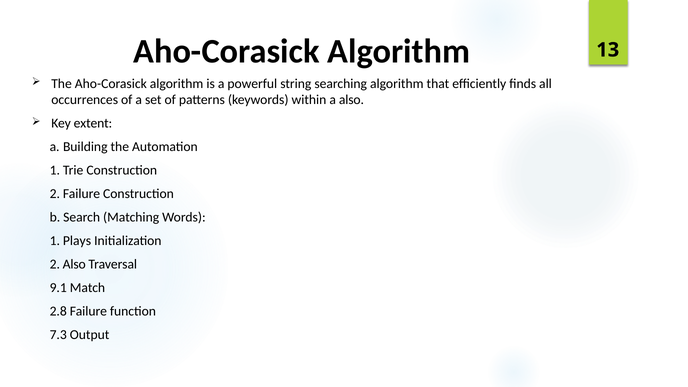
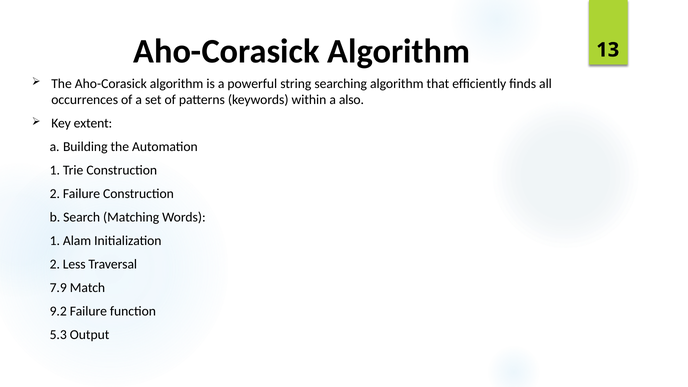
Plays: Plays -> Alam (77, 241)
2 Also: Also -> Less (74, 264)
9.1: 9.1 -> 7.9 (58, 288)
2.8: 2.8 -> 9.2 (58, 311)
7.3: 7.3 -> 5.3 (58, 335)
